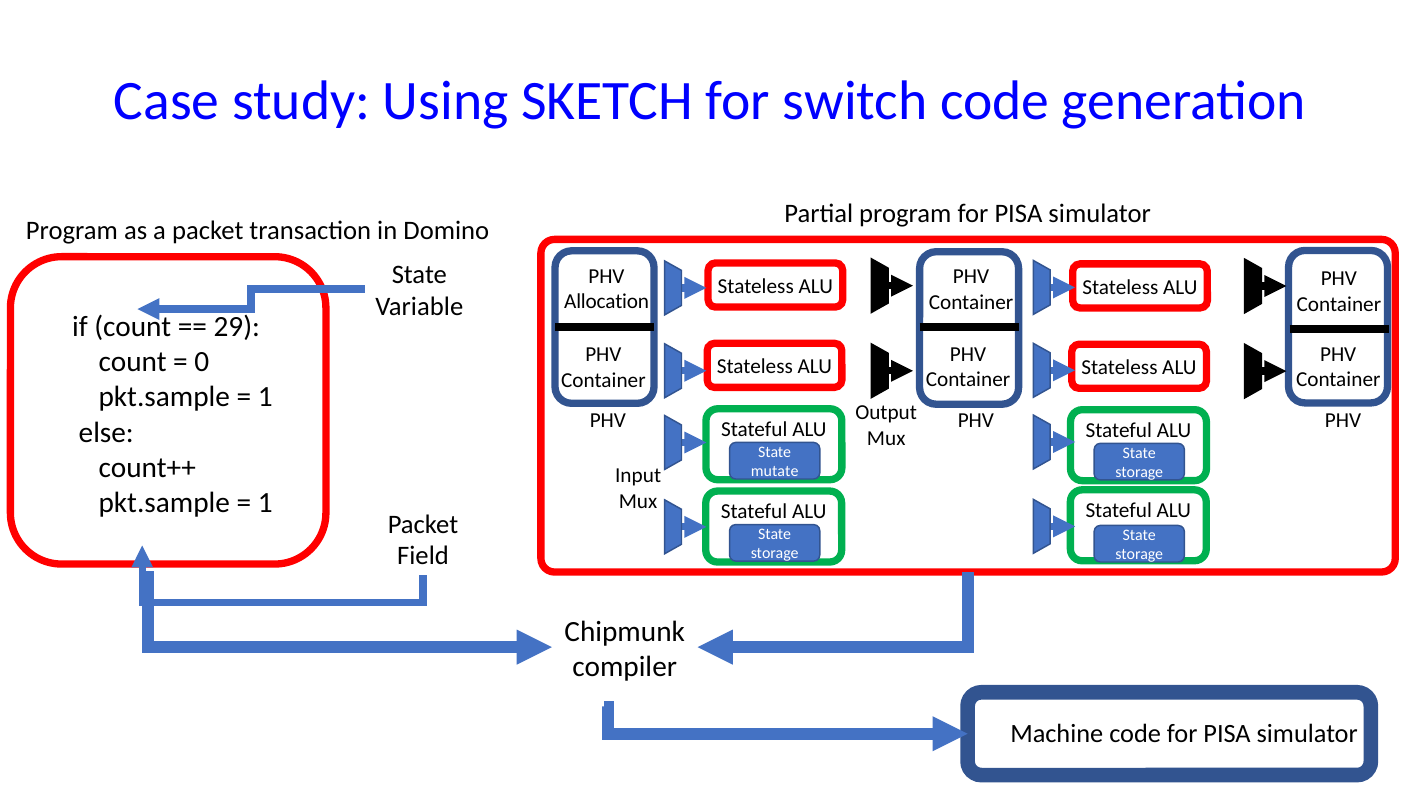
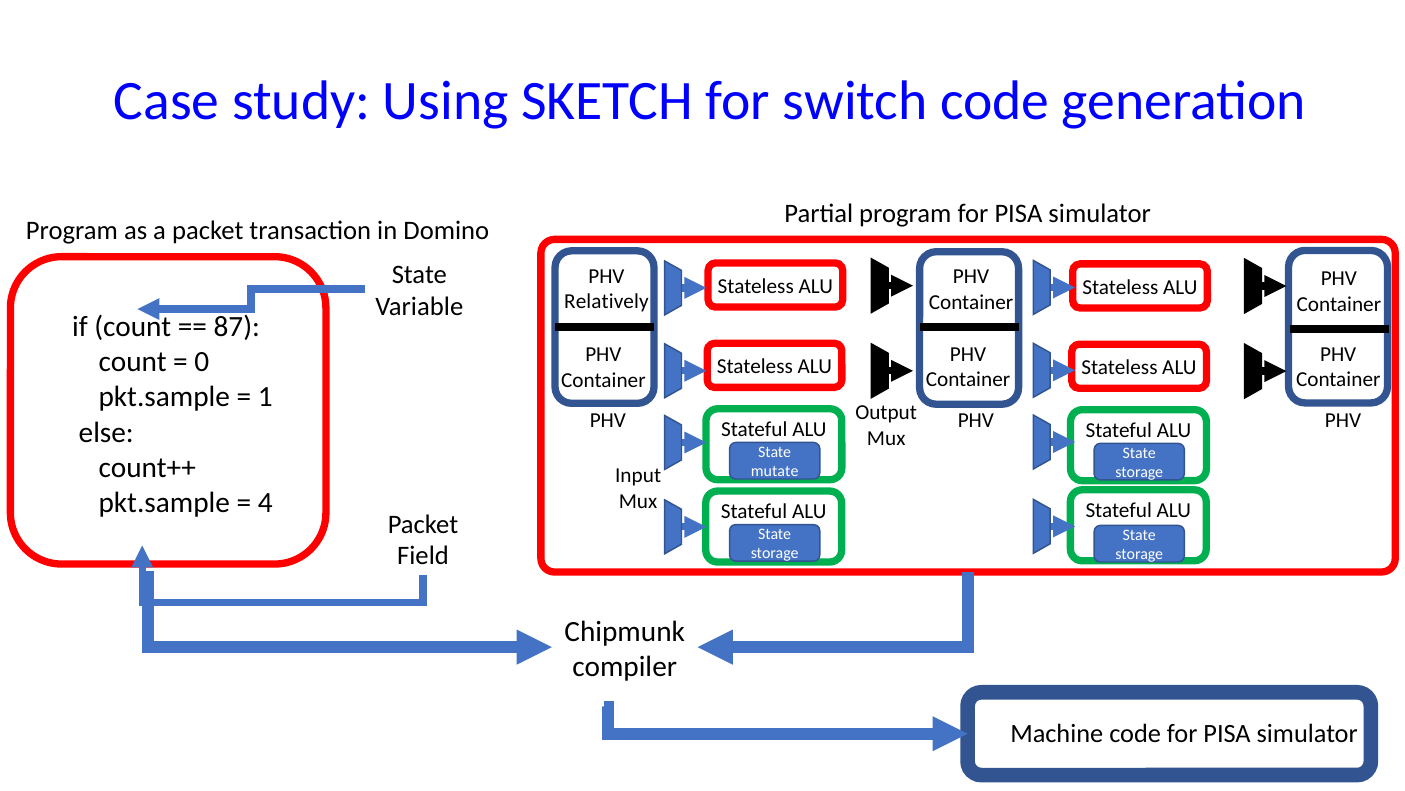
Allocation: Allocation -> Relatively (606, 301)
29: 29 -> 87 (237, 327)
1: 1 -> 4 (265, 502)
